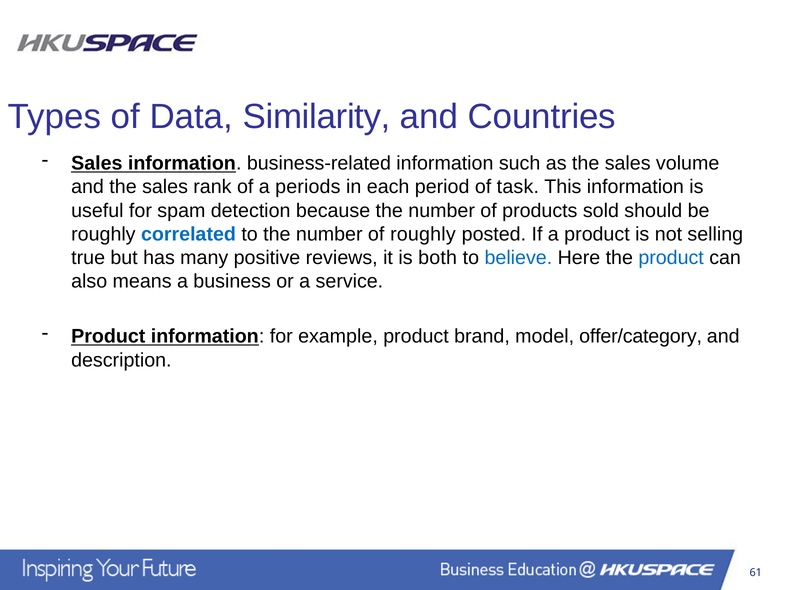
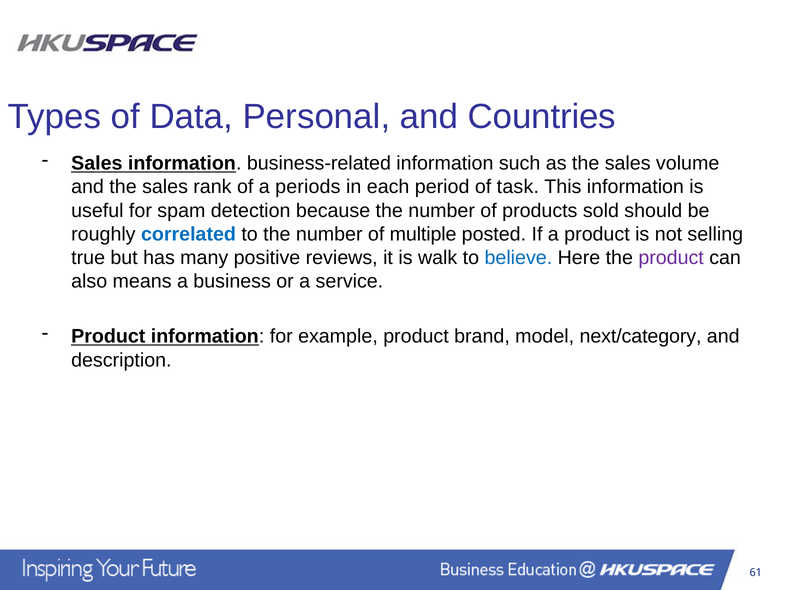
Similarity: Similarity -> Personal (316, 117)
of roughly: roughly -> multiple (423, 234)
both: both -> walk (438, 258)
product colour: blue -> purple (671, 258)
offer/category: offer/category -> next/category (641, 336)
